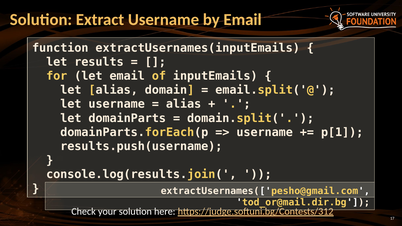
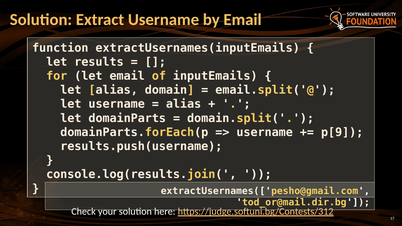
p[1: p[1 -> p[9 (342, 132)
